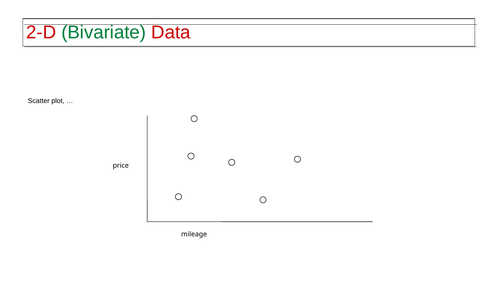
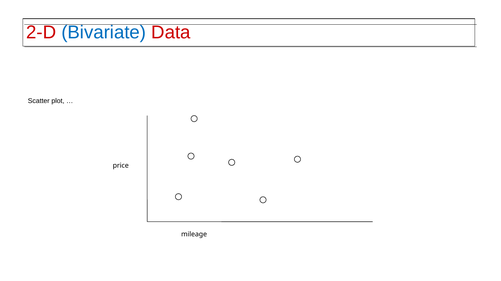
Bivariate colour: green -> blue (104, 33)
